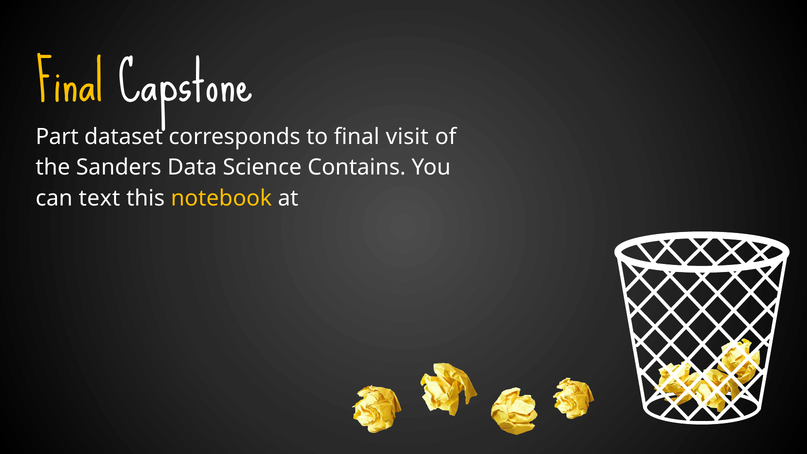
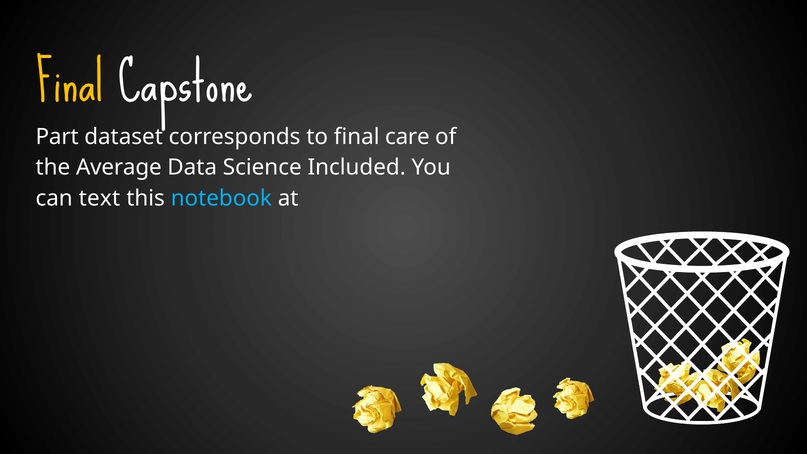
visit: visit -> care (407, 137)
Sanders: Sanders -> Average (119, 168)
Contains: Contains -> Included (357, 168)
notebook colour: yellow -> light blue (221, 198)
